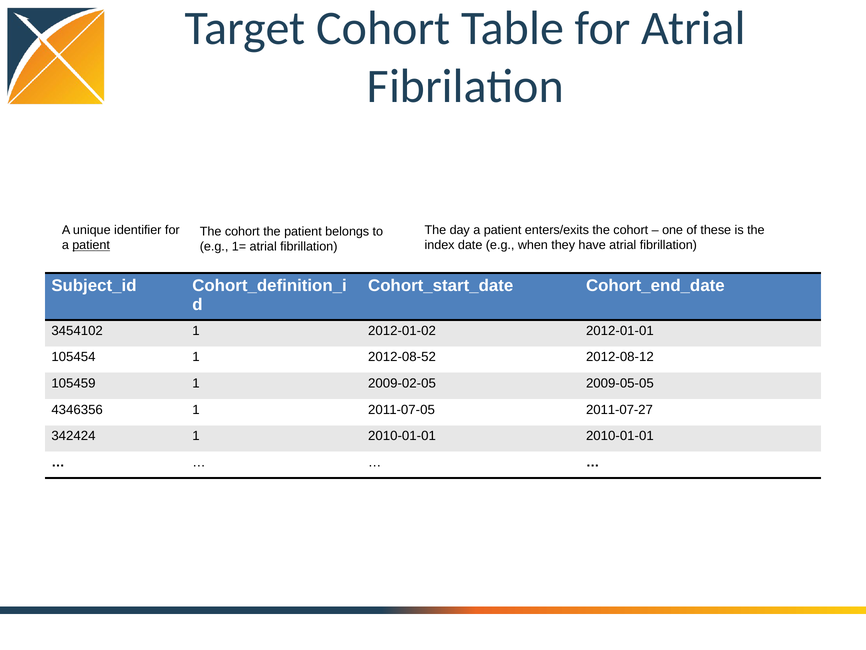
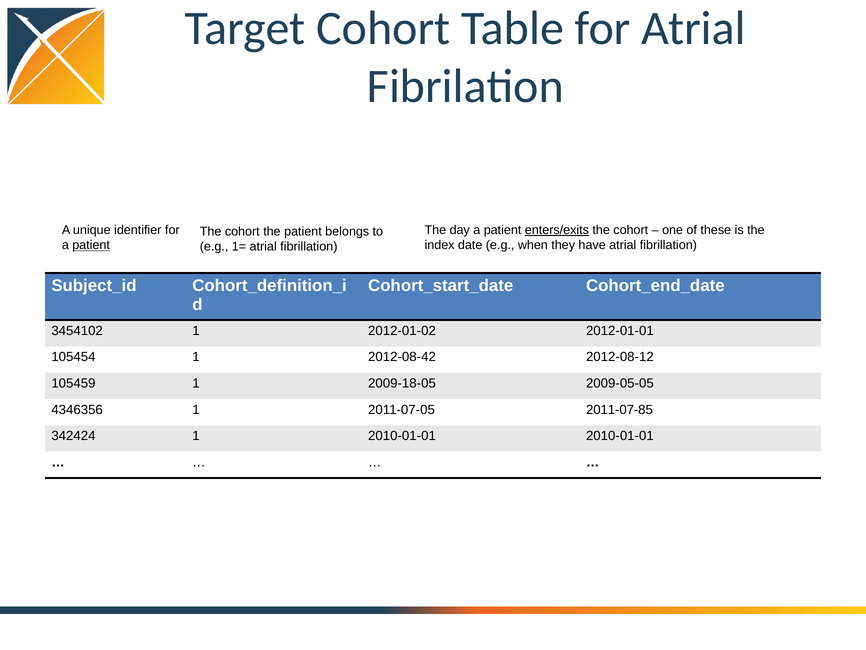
enters/exits underline: none -> present (557, 230)
2012-08-52: 2012-08-52 -> 2012-08-42 (402, 357)
2009-02-05: 2009-02-05 -> 2009-18-05 (402, 383)
2011-07-27: 2011-07-27 -> 2011-07-85 (619, 409)
